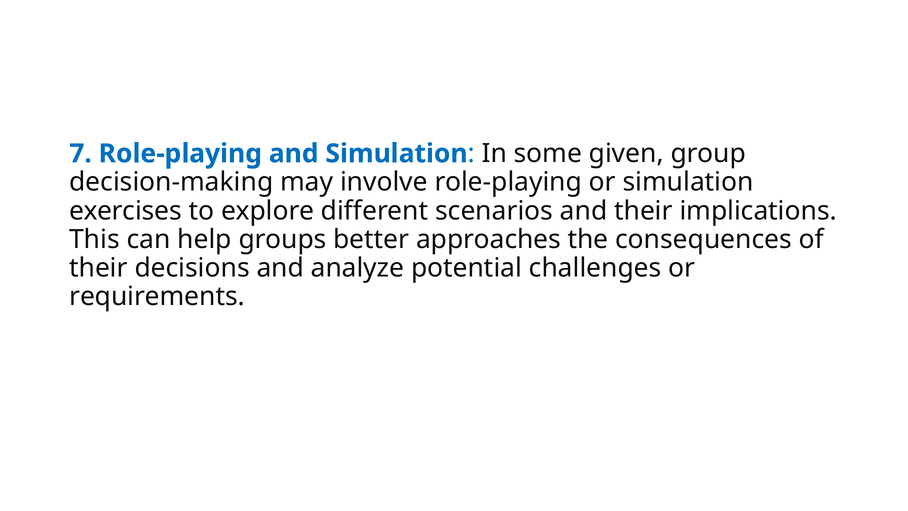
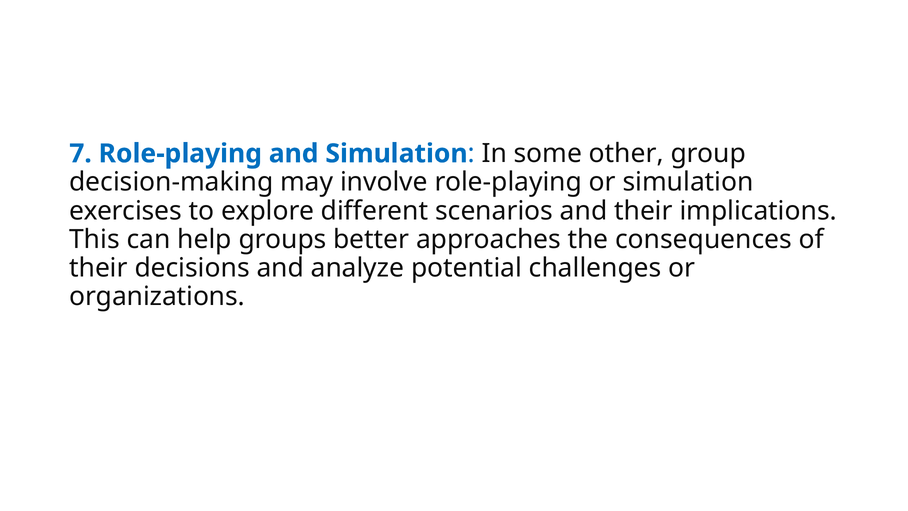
given: given -> other (626, 154)
requirements: requirements -> organizations (157, 297)
